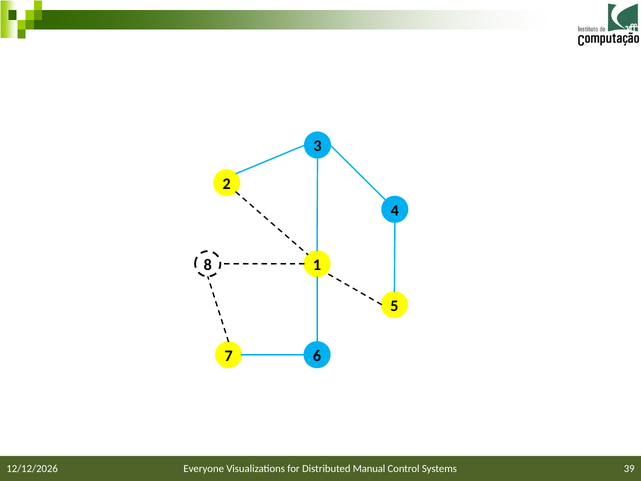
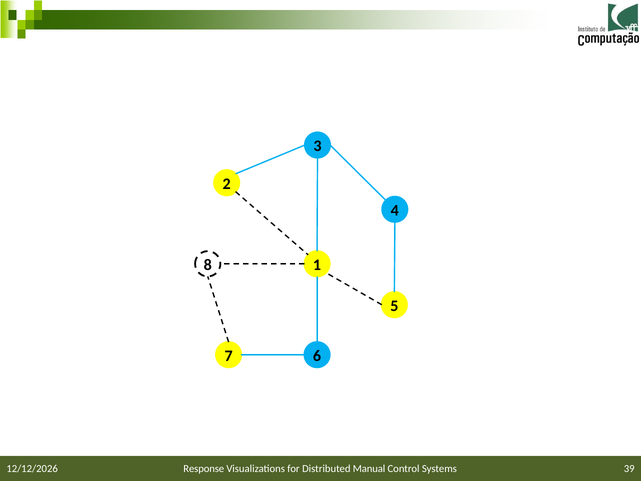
Everyone: Everyone -> Response (204, 469)
